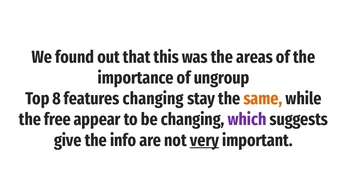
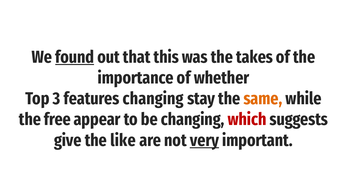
found underline: none -> present (75, 57)
areas: areas -> takes (254, 57)
ungroup: ungroup -> whether (222, 78)
8: 8 -> 3 (56, 99)
which colour: purple -> red (247, 120)
info: info -> like (123, 140)
